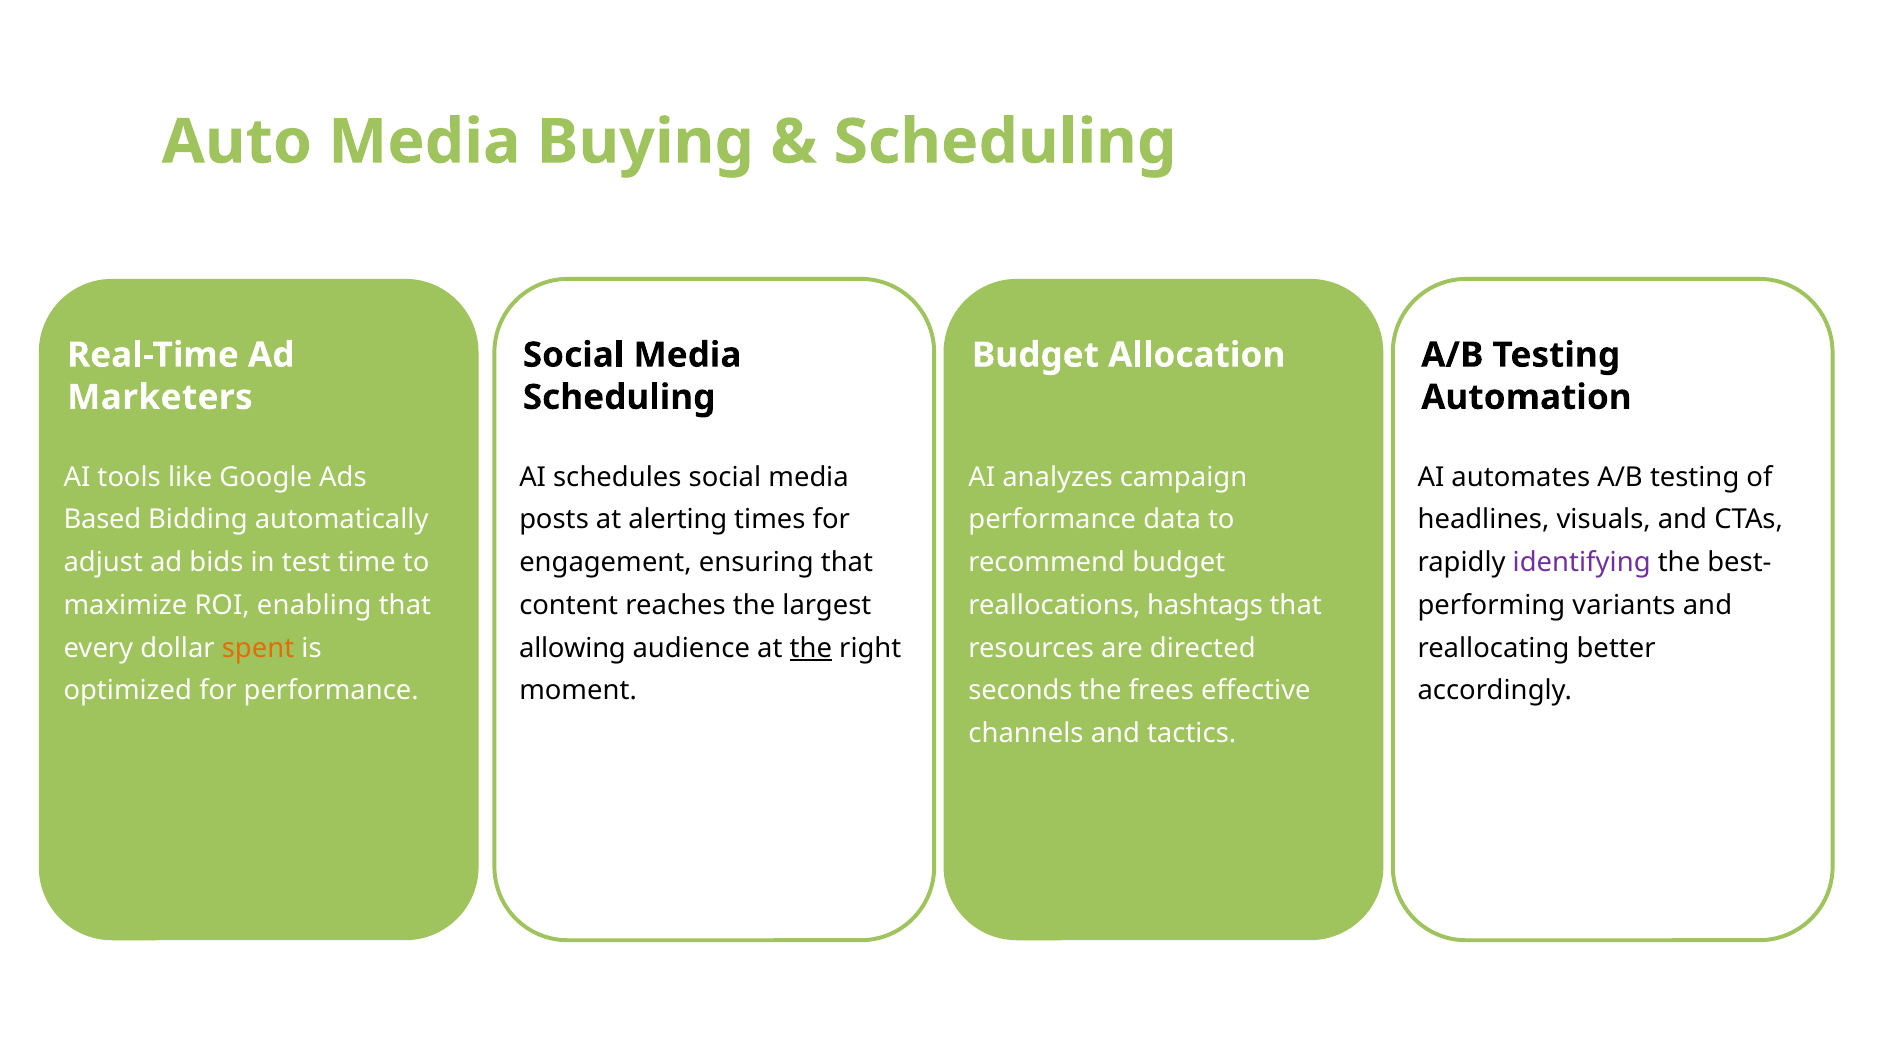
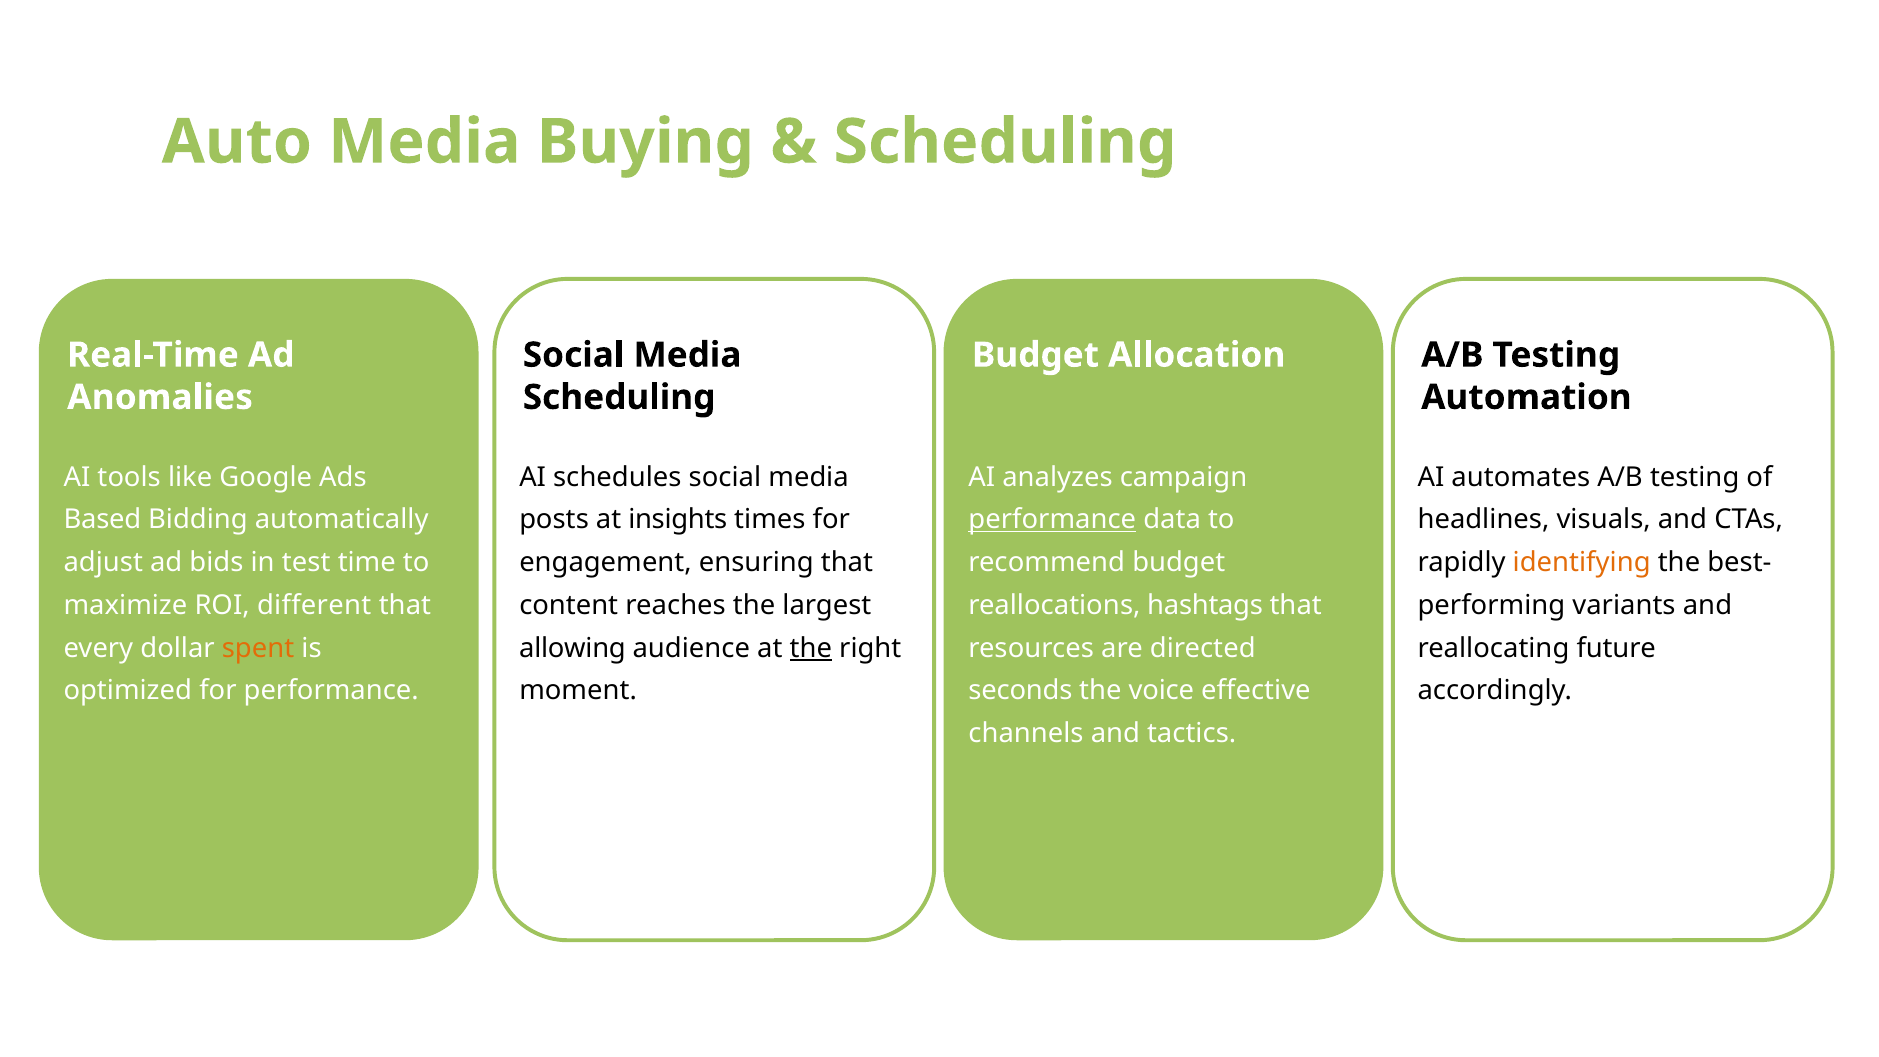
Marketers: Marketers -> Anomalies (160, 397)
alerting: alerting -> insights (678, 520)
performance underline: none -> present (1052, 520)
identifying colour: purple -> orange (1582, 562)
enabling: enabling -> different (314, 605)
better: better -> future (1616, 648)
frees: frees -> voice (1161, 691)
